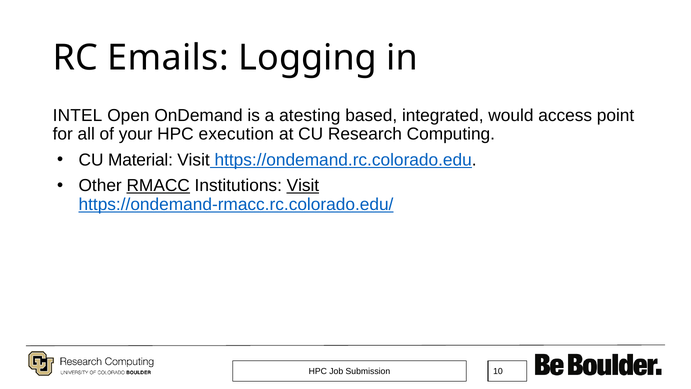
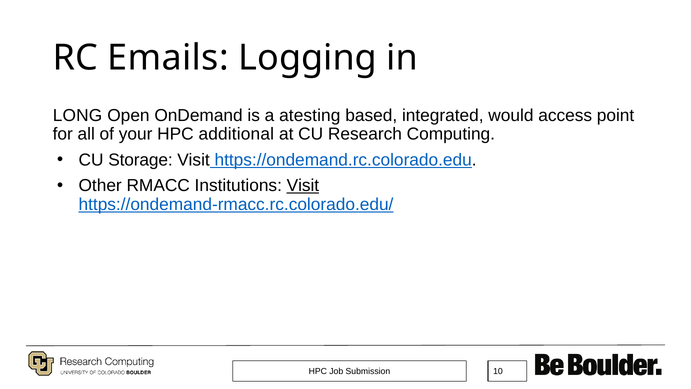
INTEL: INTEL -> LONG (78, 115)
execution: execution -> additional (236, 134)
Material: Material -> Storage (140, 160)
RMACC underline: present -> none (158, 186)
